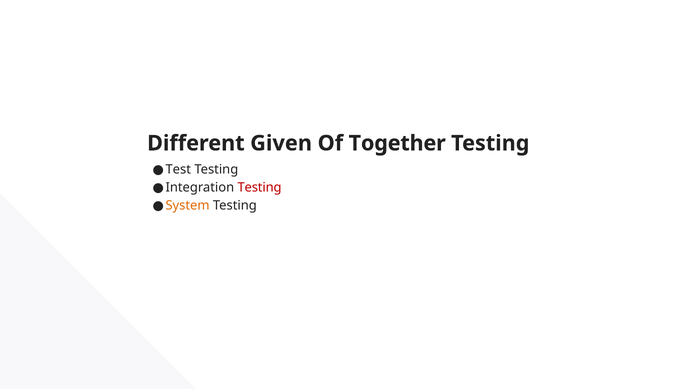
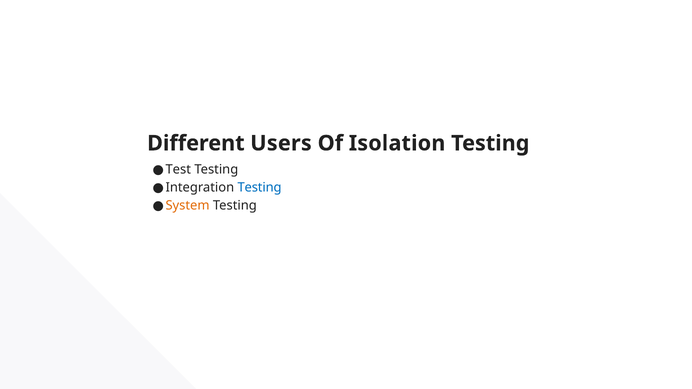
Given: Given -> Users (281, 143)
Together: Together -> Isolation (397, 143)
Testing colour: red -> blue (260, 188)
